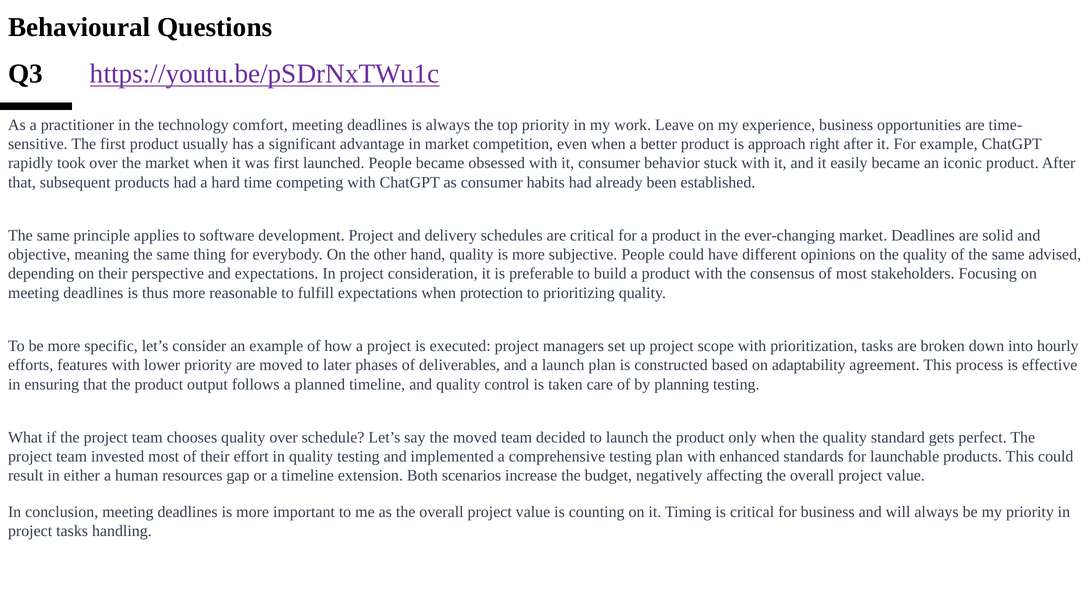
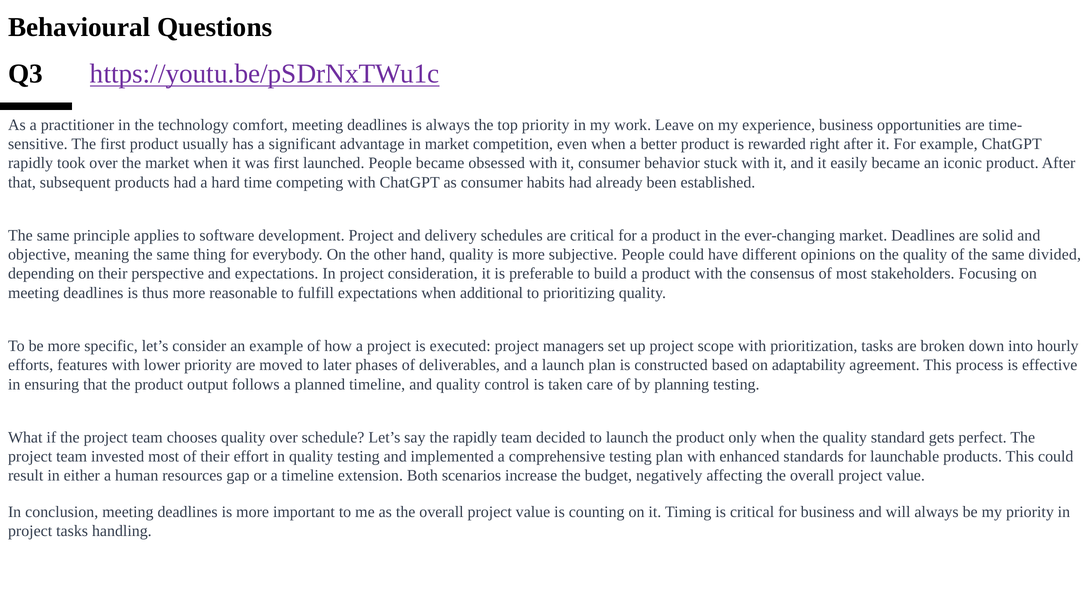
approach: approach -> rewarded (777, 144)
advised: advised -> divided (1055, 254)
protection: protection -> additional (491, 293)
the moved: moved -> rapidly (475, 437)
